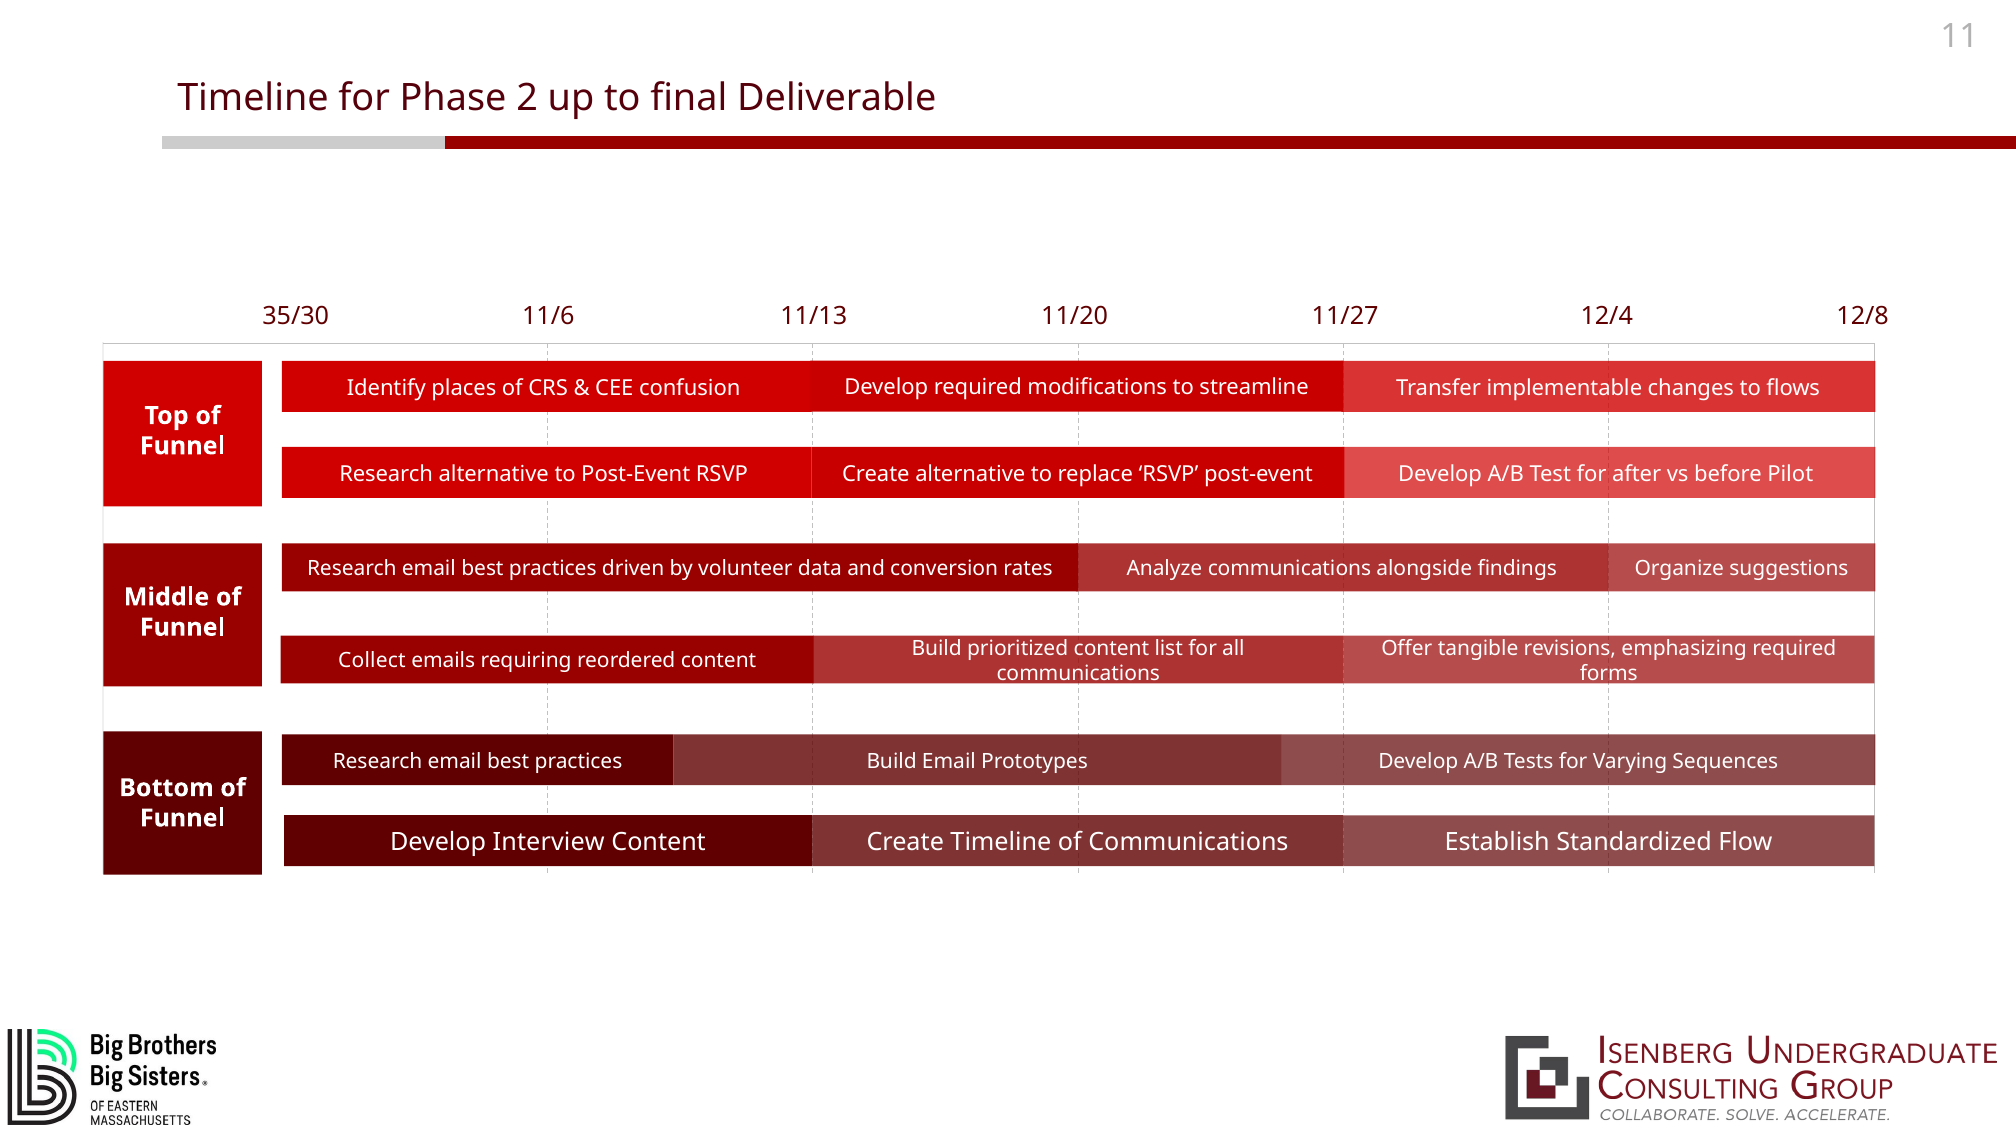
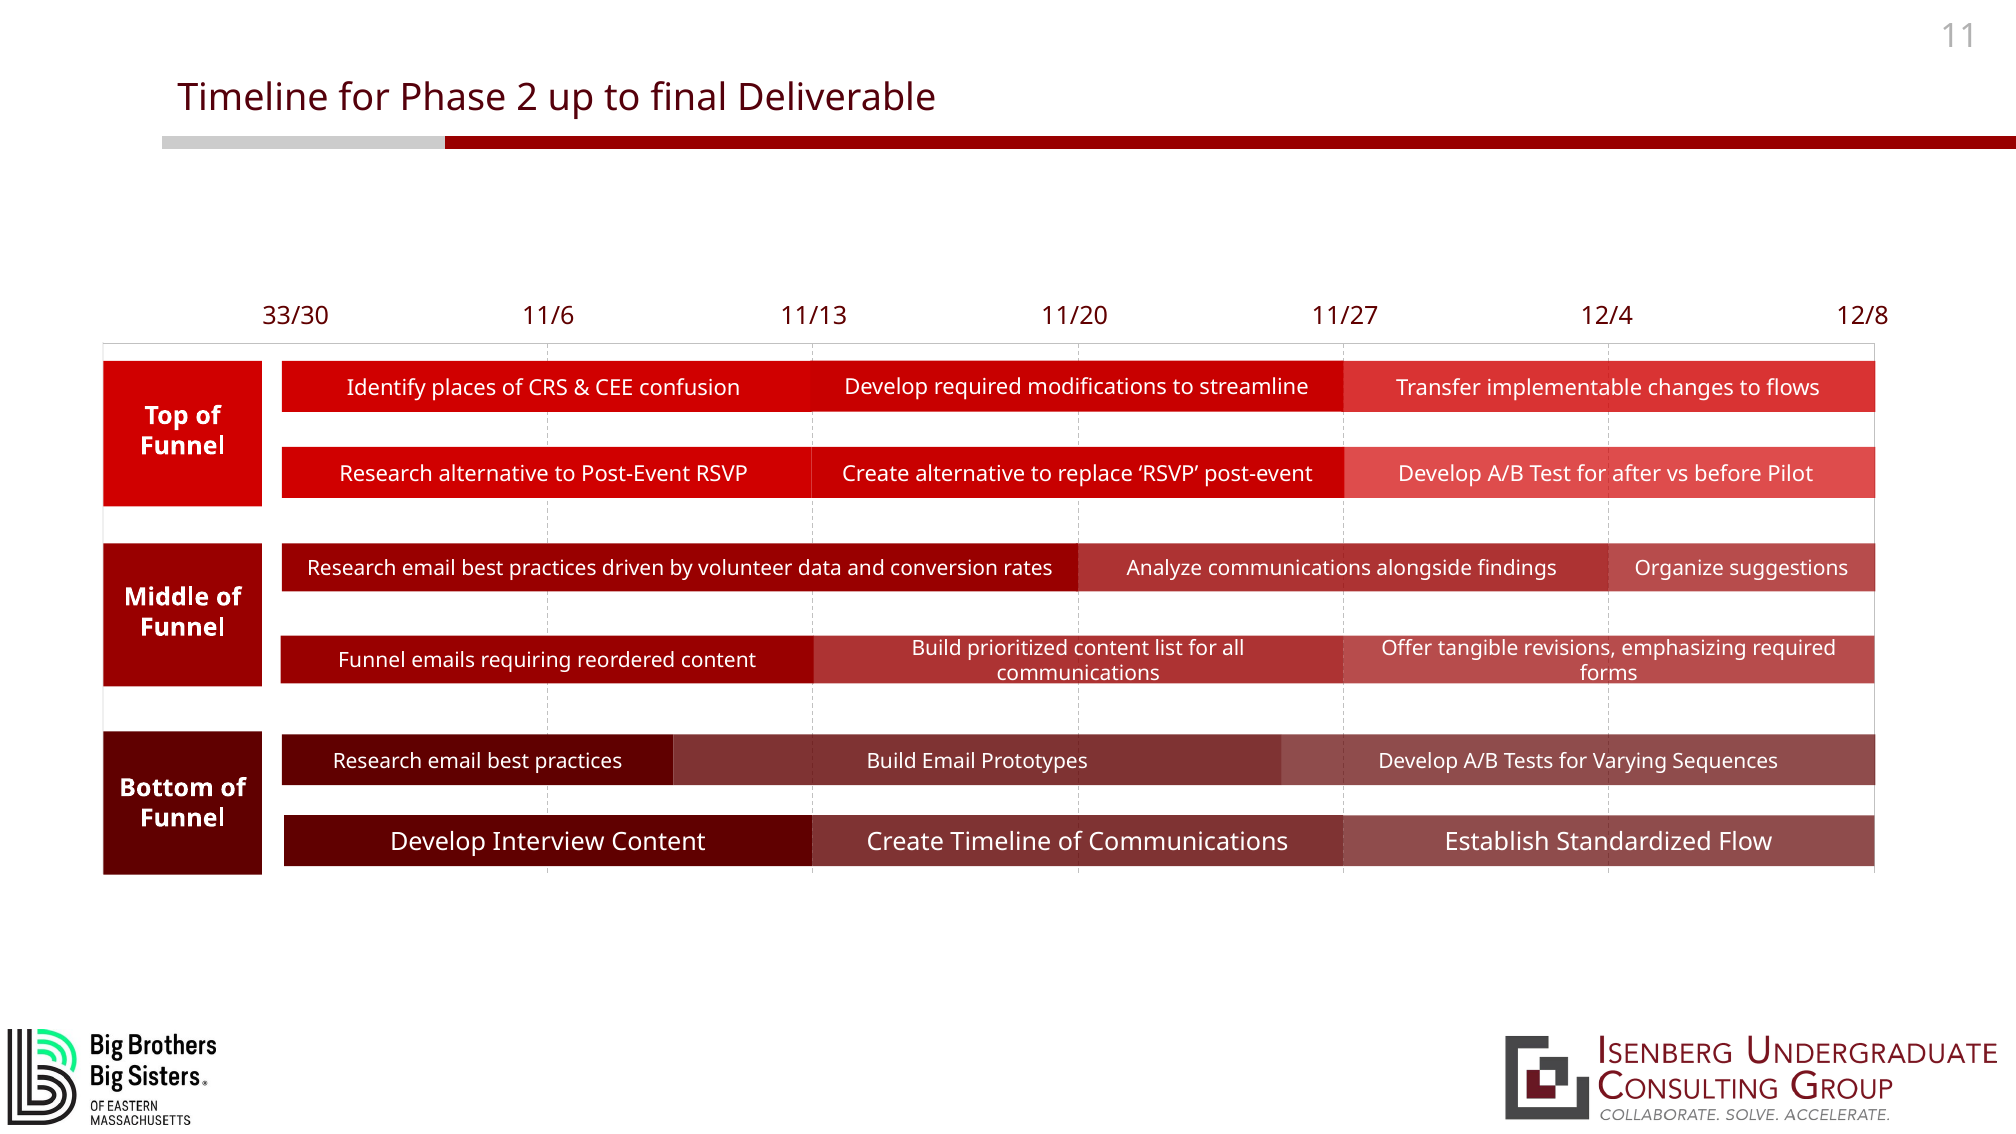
35/30: 35/30 -> 33/30 (296, 316)
Collect: Collect -> Funnel (372, 661)
